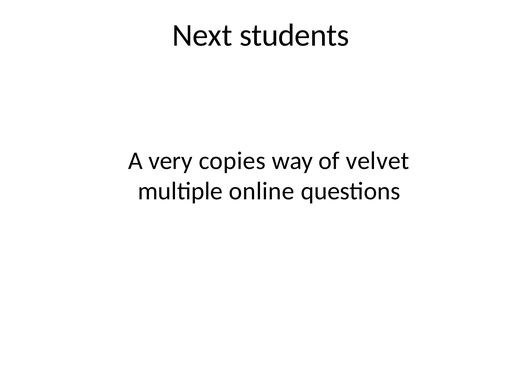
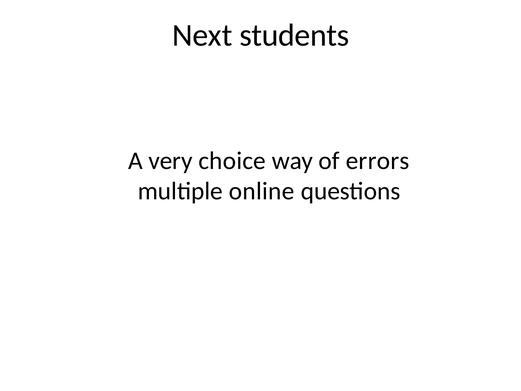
copies: copies -> choice (232, 161)
velvet: velvet -> errors (378, 161)
